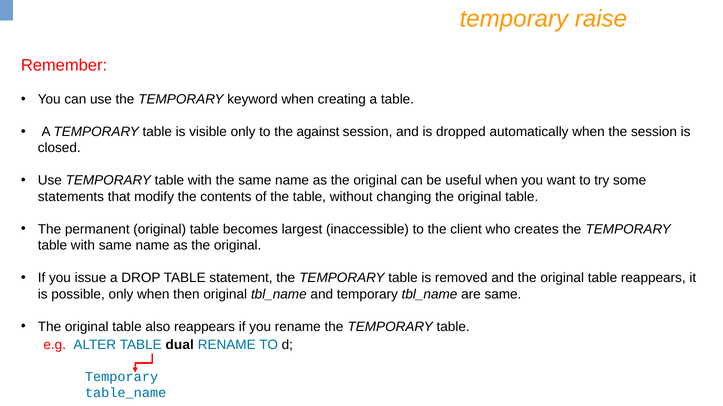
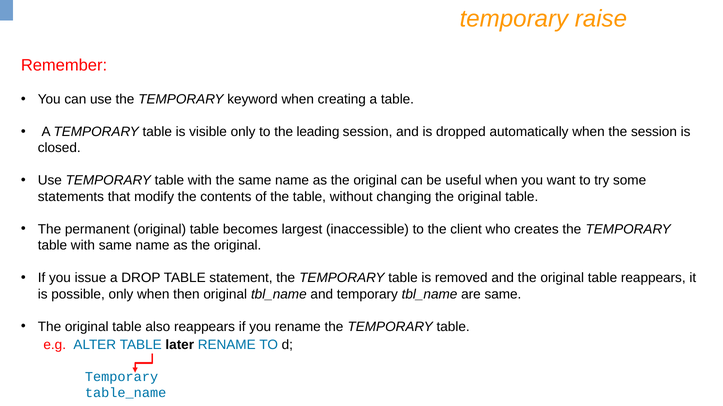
against: against -> leading (318, 132)
dual: dual -> later (180, 345)
